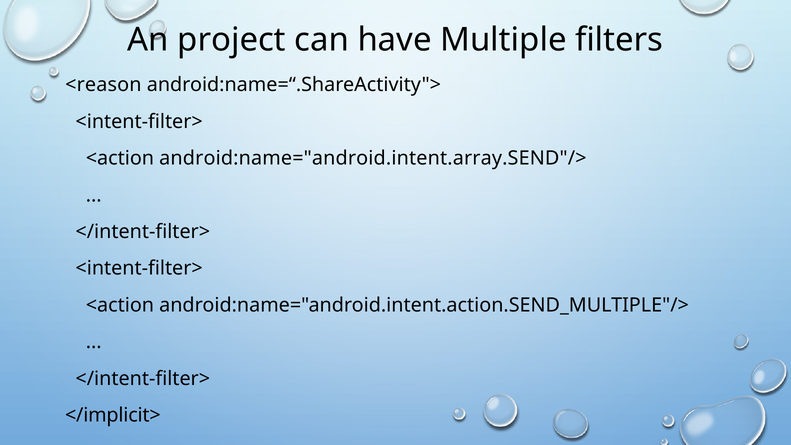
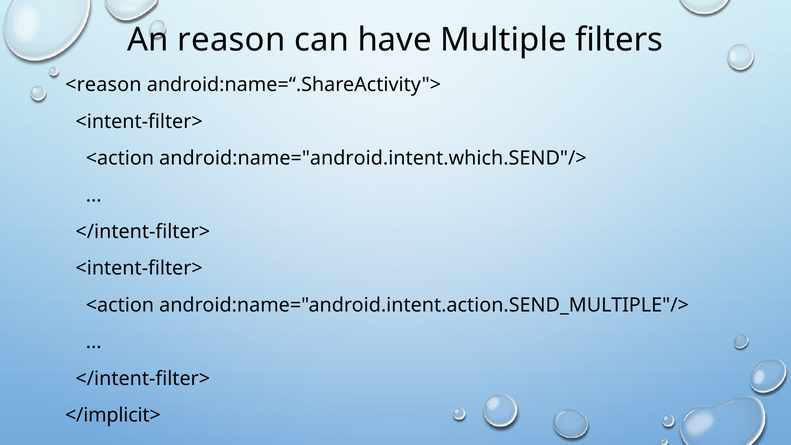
project: project -> reason (231, 40)
android:name="android.intent.array.SEND"/>: android:name="android.intent.array.SEND"/> -> android:name="android.intent.which.SEND"/> (373, 158)
